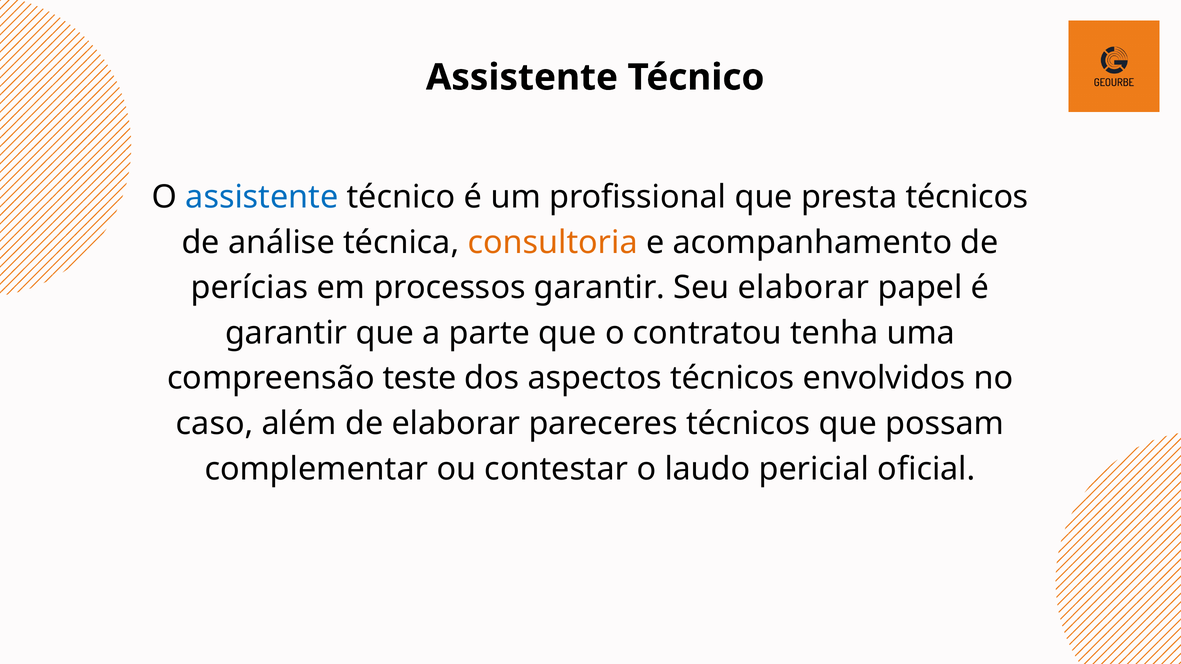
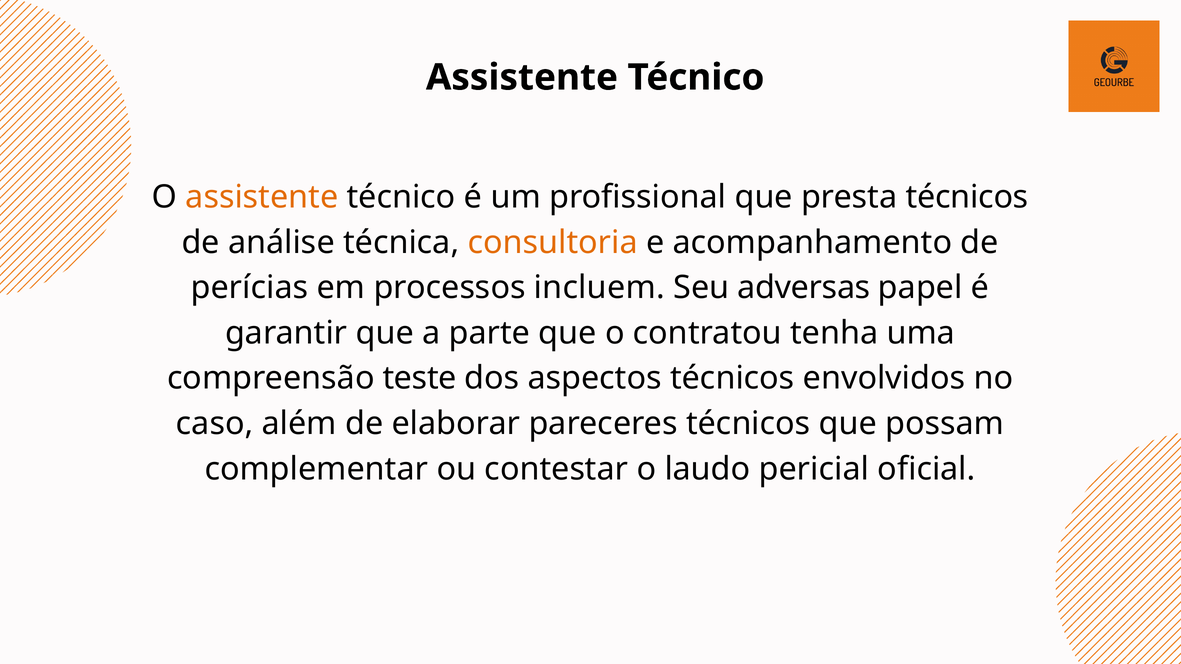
assistente colour: blue -> orange (262, 197)
processos garantir: garantir -> incluem (599, 288)
Seu elaborar: elaborar -> adversas (804, 288)
